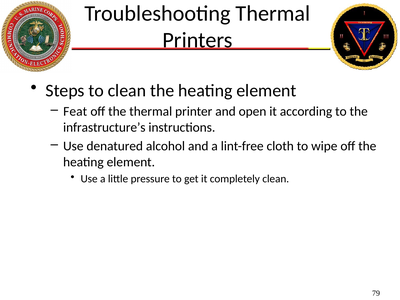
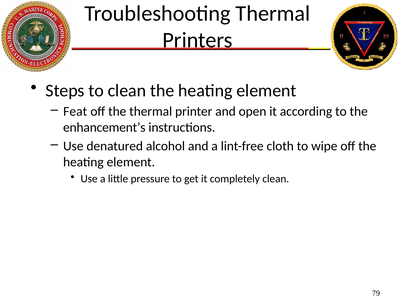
infrastructure’s: infrastructure’s -> enhancement’s (104, 128)
